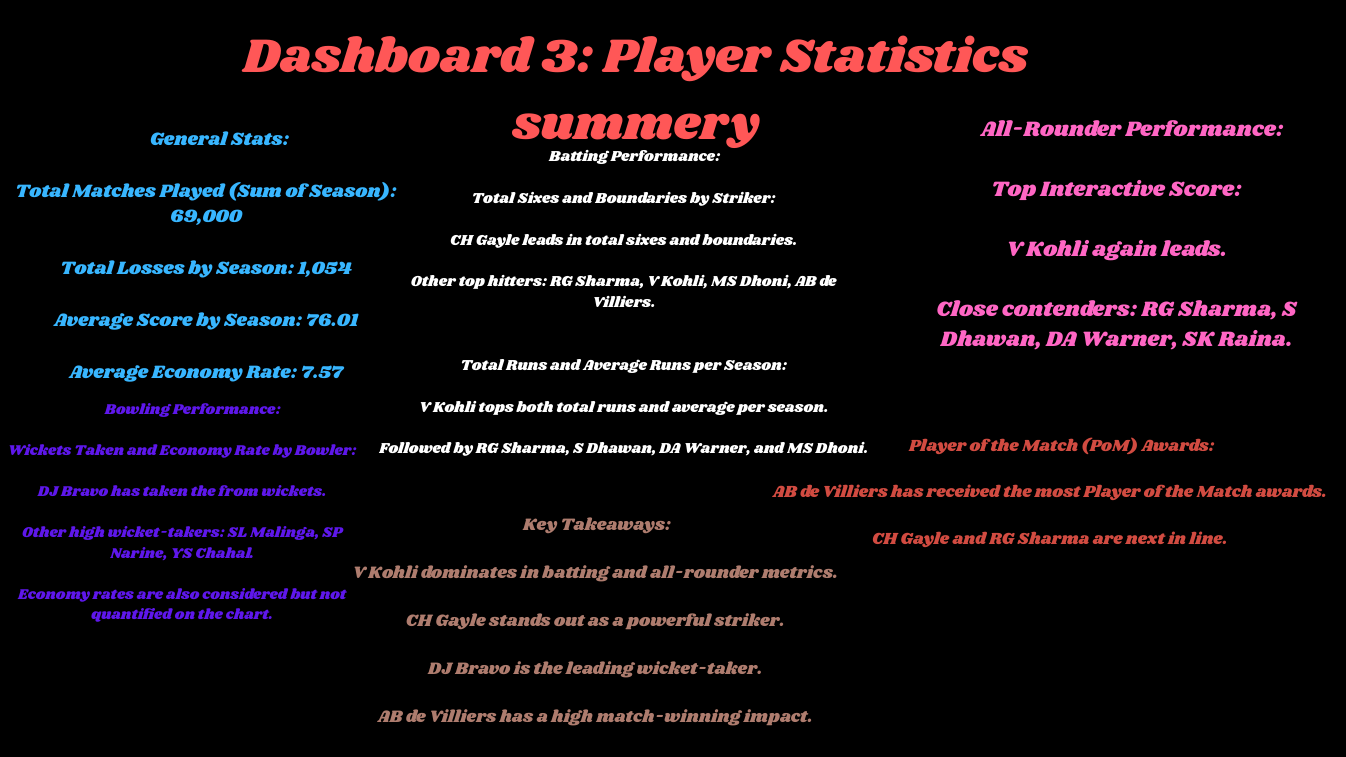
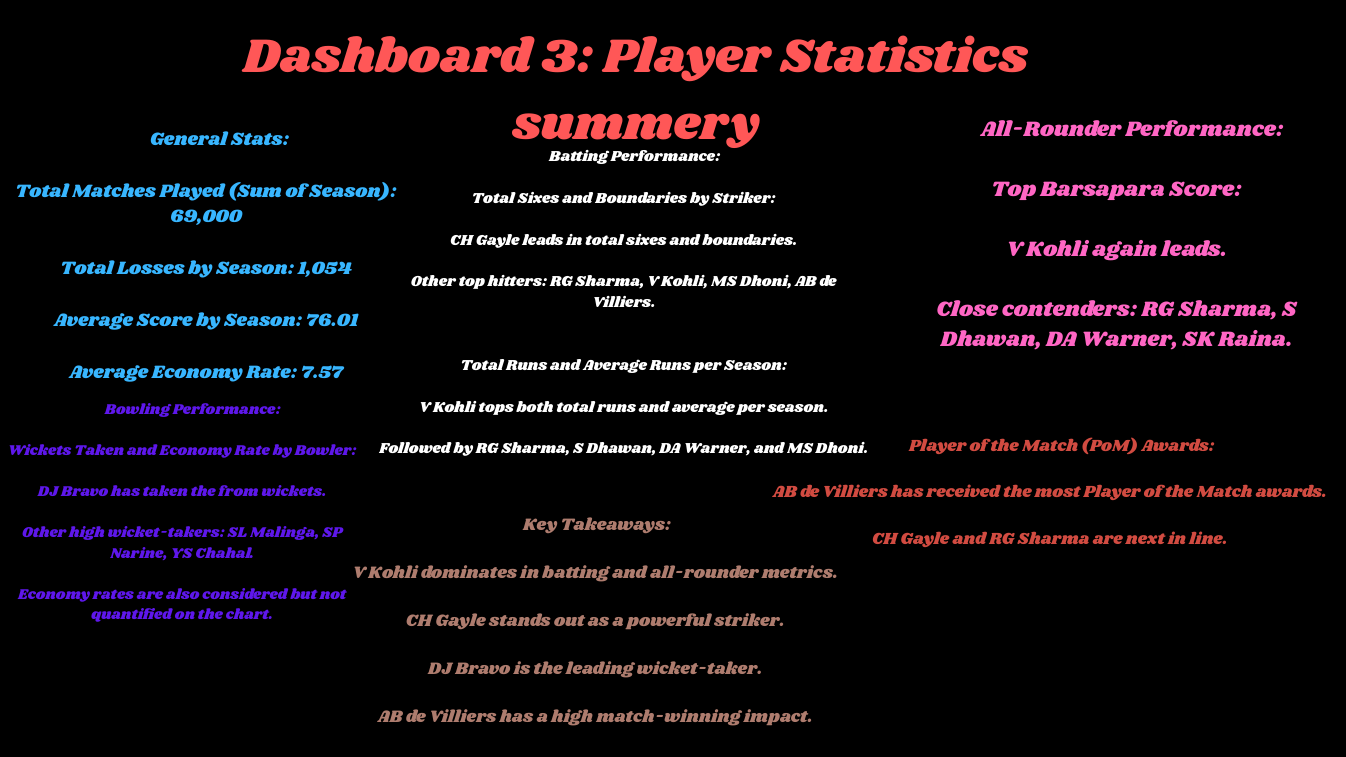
Interactive: Interactive -> Barsapara (1103, 189)
